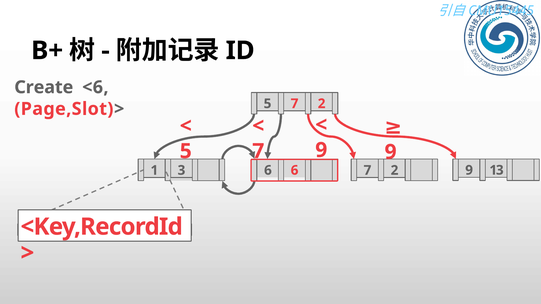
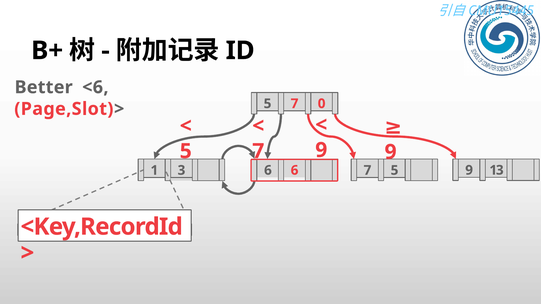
Create: Create -> Better (44, 87)
2: 2 -> 0 (322, 104)
2: 2 -> 5 (395, 170)
